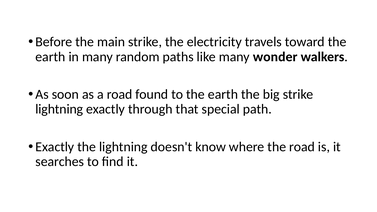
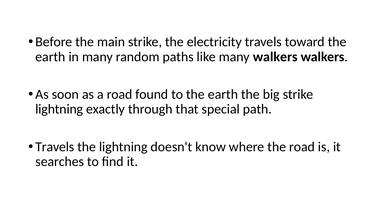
many wonder: wonder -> walkers (275, 57)
Exactly: Exactly -> Travels (55, 147)
